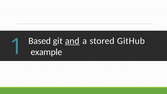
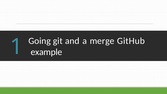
Based: Based -> Going (40, 41)
and underline: present -> none (72, 41)
stored: stored -> merge (102, 41)
